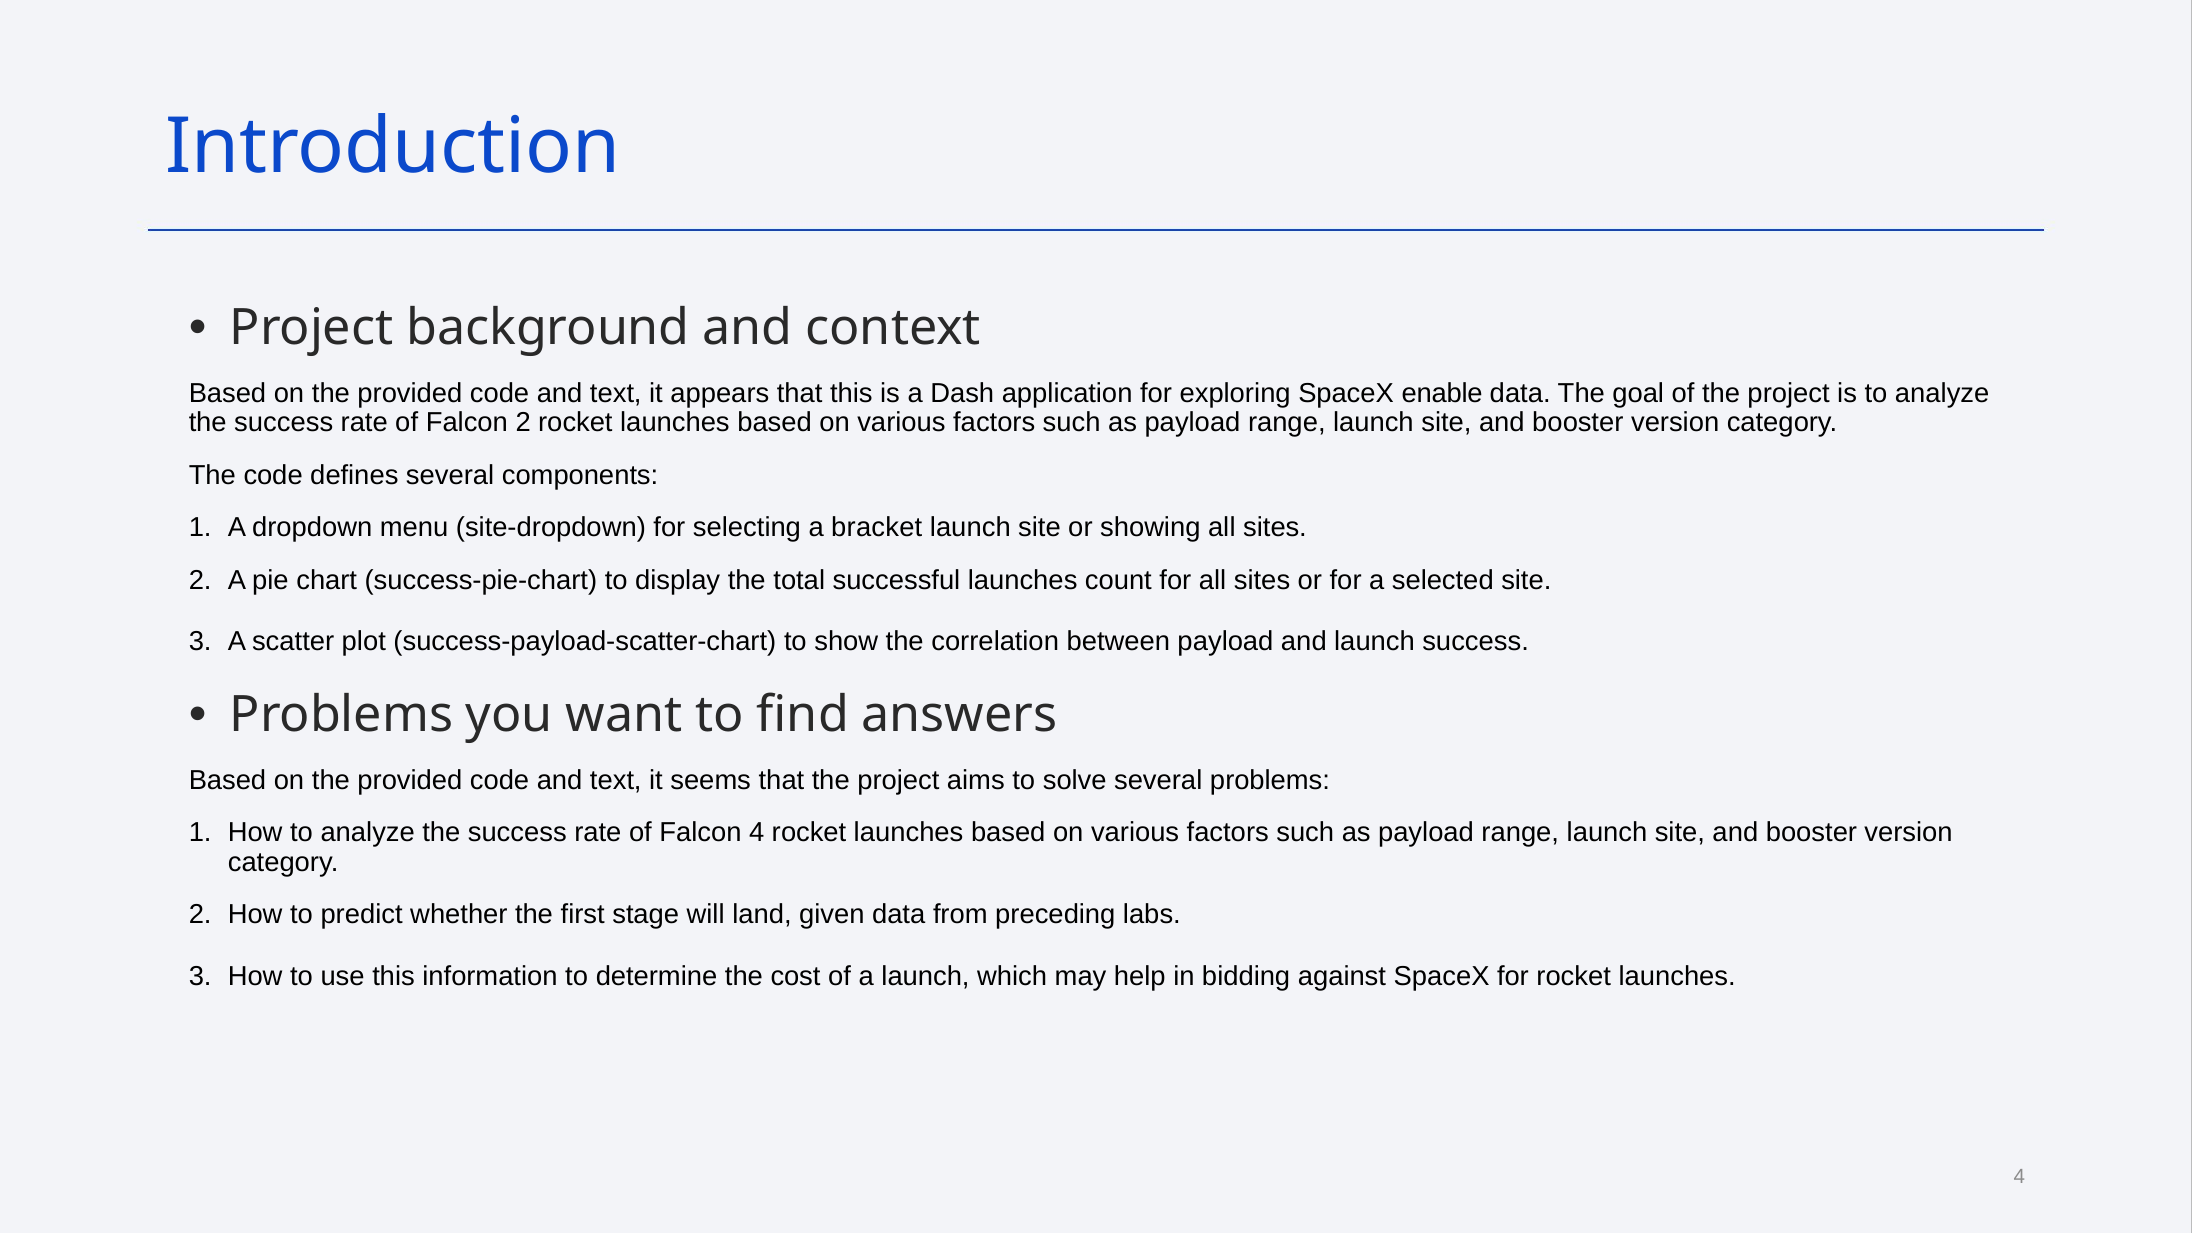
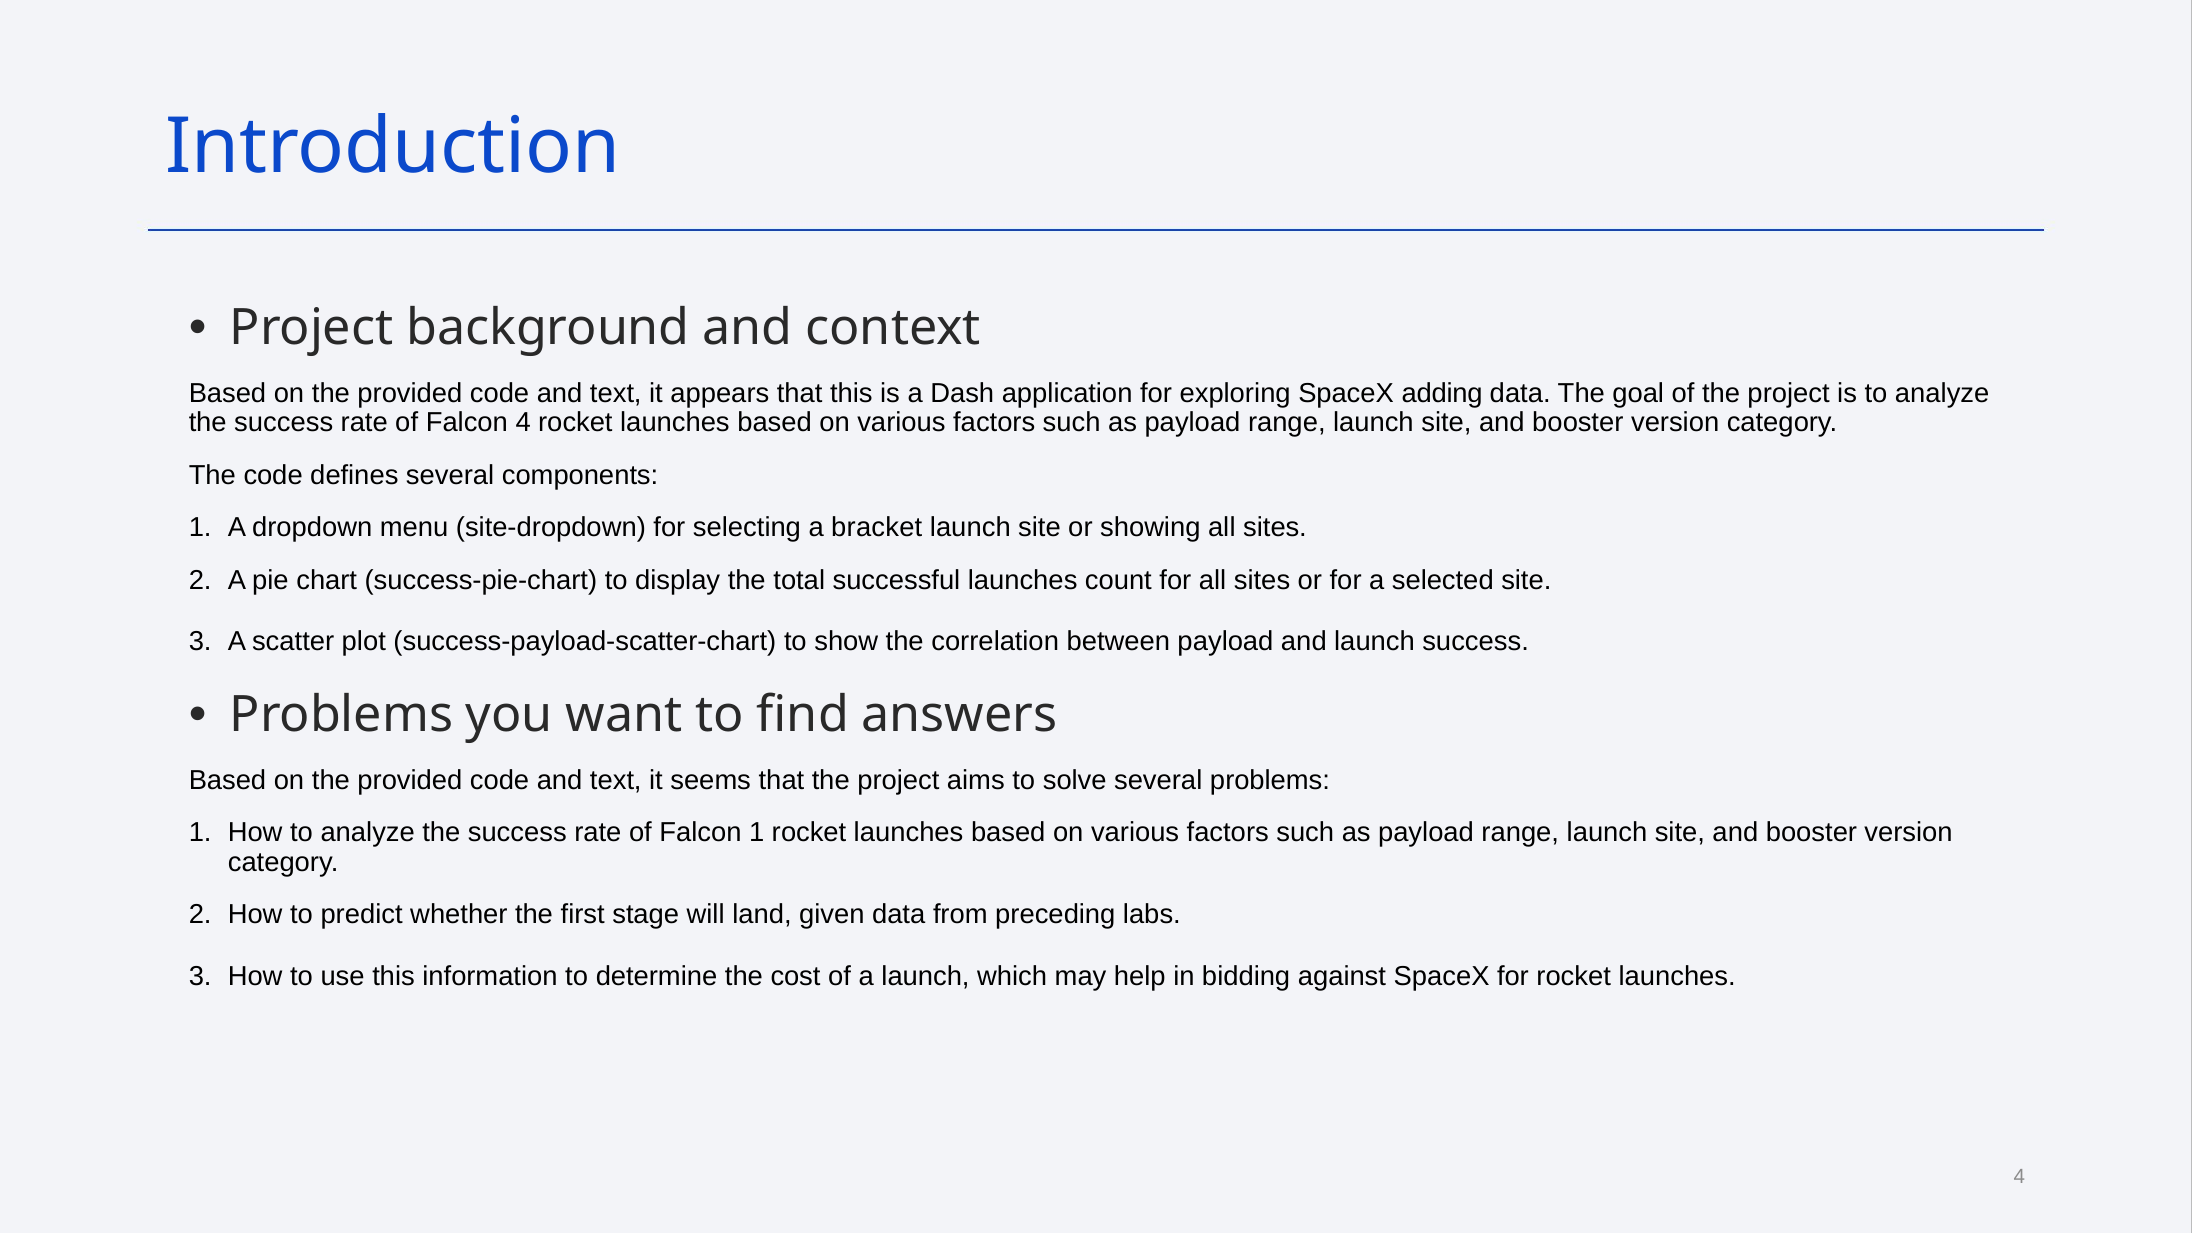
enable: enable -> adding (1442, 393)
Falcon 2: 2 -> 4 (523, 423)
Falcon 4: 4 -> 1 (757, 833)
